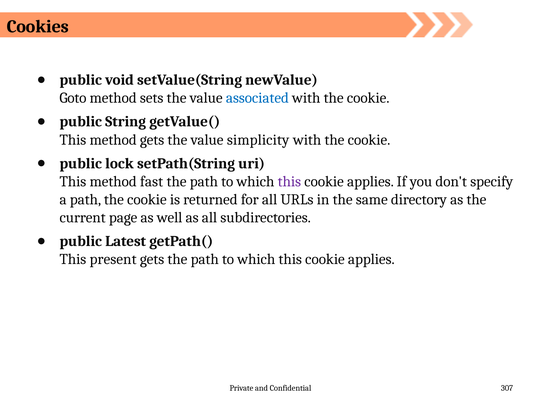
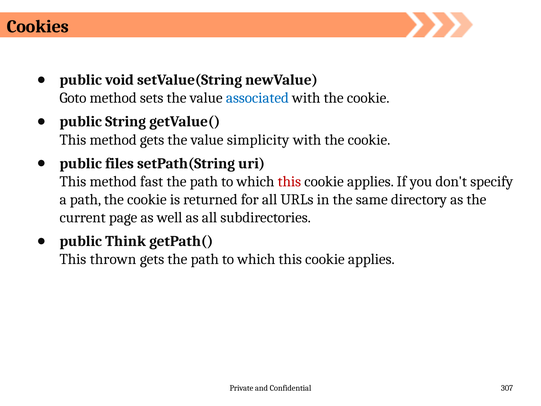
lock: lock -> files (119, 163)
this colour: purple -> red (289, 181)
Latest: Latest -> Think (126, 241)
present: present -> thrown (113, 259)
